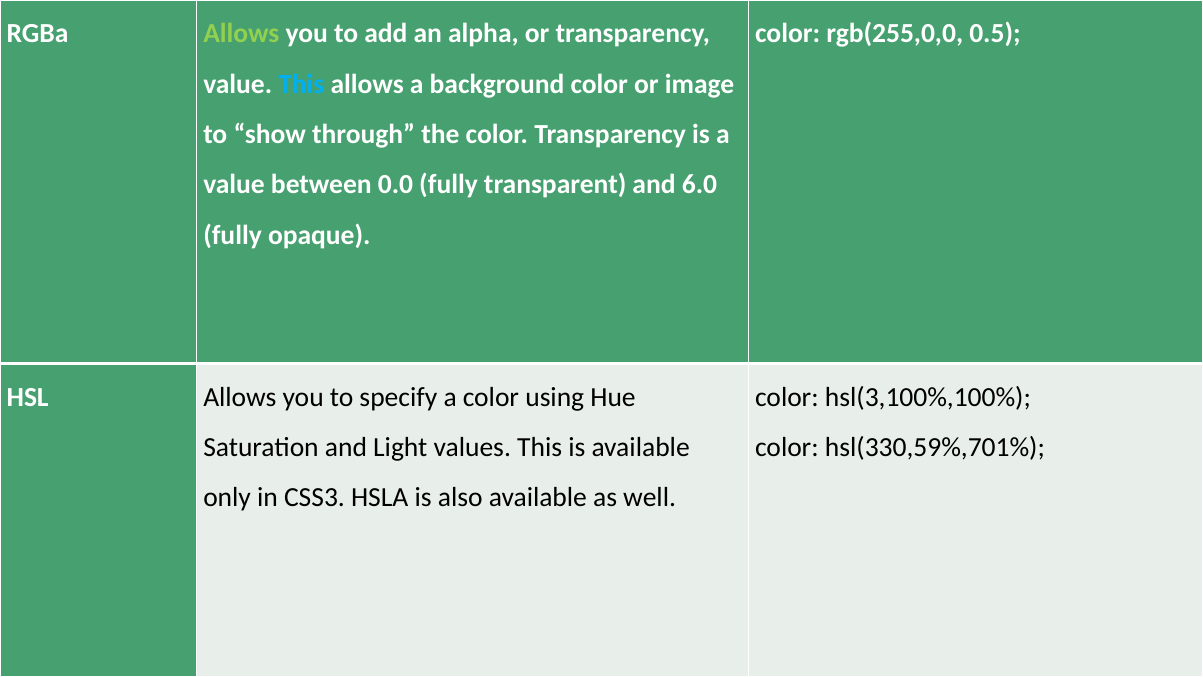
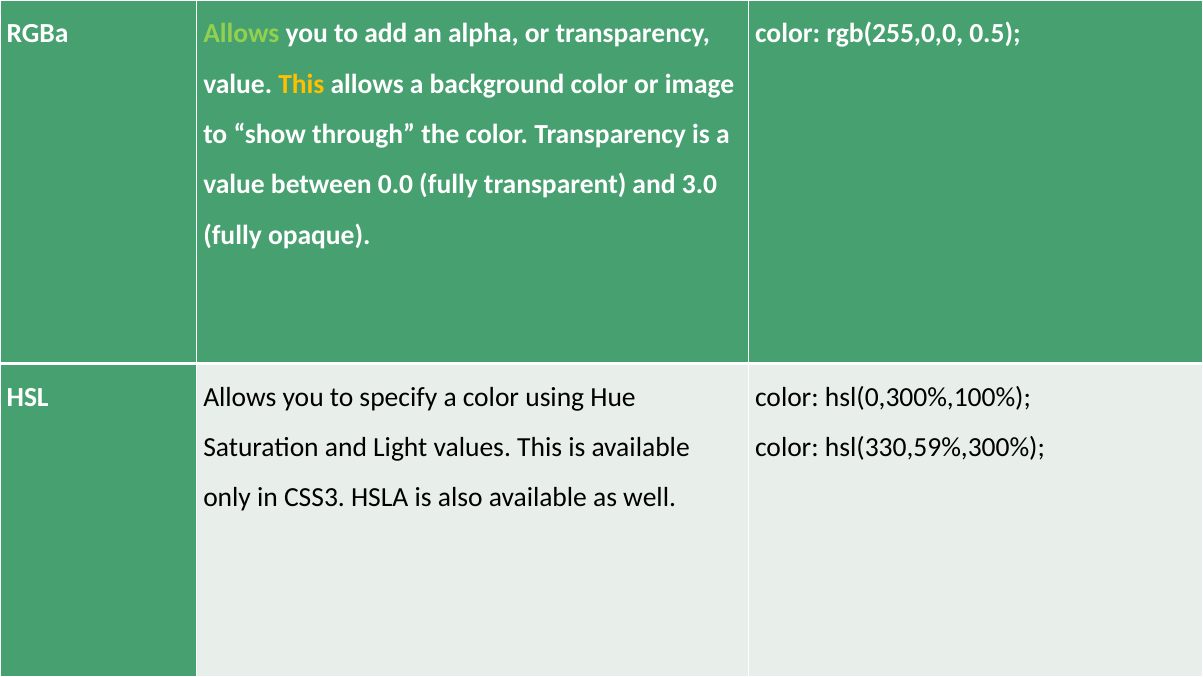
This colour: light blue -> yellow (301, 84)
6.0: 6.0 -> 3.0 (699, 185)
hsl(3,100%,100%: hsl(3,100%,100% -> hsl(0,300%,100% (928, 397)
hsl(330,59%,701%: hsl(330,59%,701% -> hsl(330,59%,300% (935, 447)
